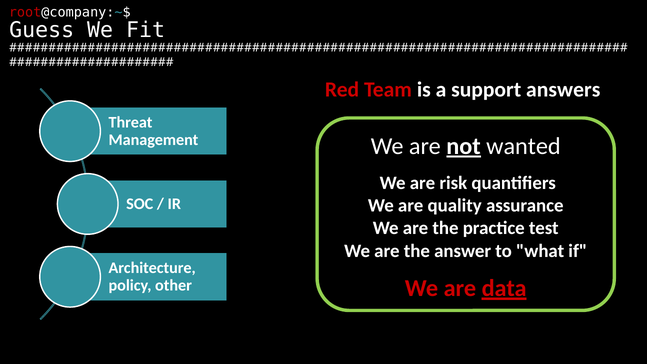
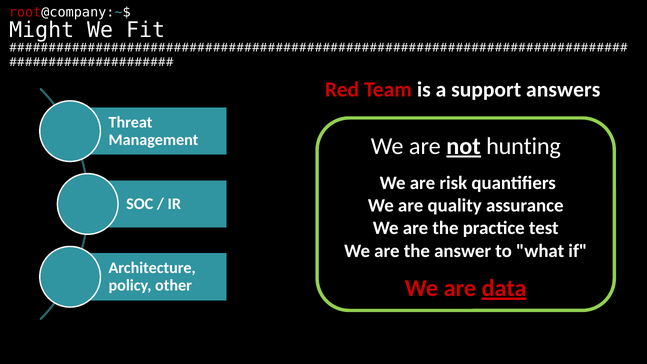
Guess: Guess -> Might (42, 30)
wanted: wanted -> hunting (524, 146)
